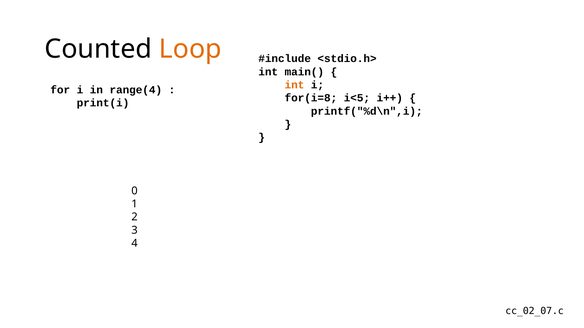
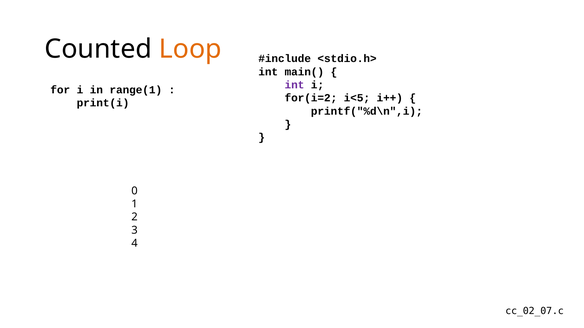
int colour: orange -> purple (294, 85)
range(4: range(4 -> range(1 (136, 90)
for(i=8: for(i=8 -> for(i=2 (311, 98)
